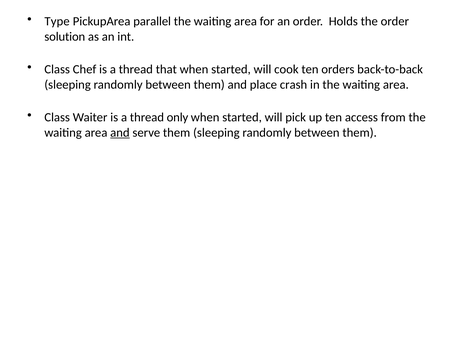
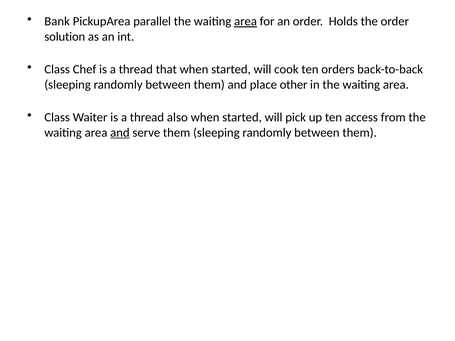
Type: Type -> Bank (57, 21)
area underline: none -> present (246, 21)
crash: crash -> other (294, 85)
only: only -> also (177, 117)
